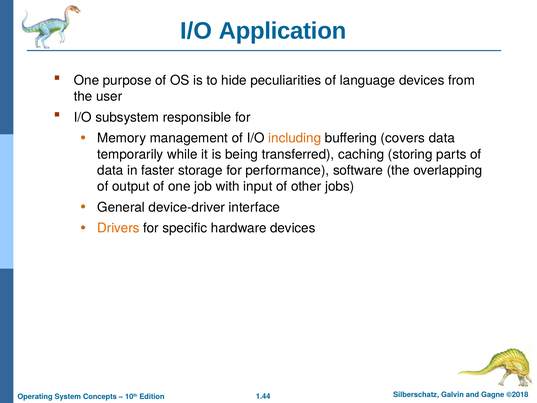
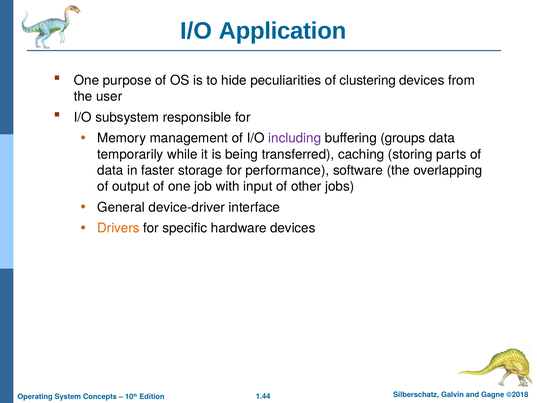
language: language -> clustering (368, 80)
including colour: orange -> purple (295, 138)
covers: covers -> groups (403, 138)
